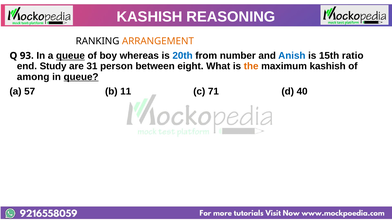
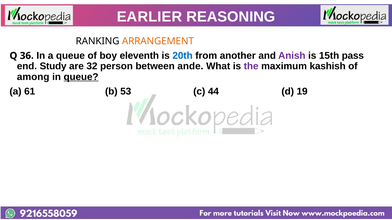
KASHISH: KASHISH -> EARLIER (149, 17)
93: 93 -> 36 (25, 56)
queue underline: present -> none (70, 56)
whereas: whereas -> eleventh (139, 56)
number: number -> another (238, 56)
Anish colour: blue -> purple (292, 56)
ratio: ratio -> pass (353, 56)
31: 31 -> 32 (92, 66)
eight: eight -> ande (190, 66)
the colour: orange -> purple (251, 66)
57: 57 -> 61 (30, 92)
11: 11 -> 53 (126, 92)
71: 71 -> 44 (213, 92)
40: 40 -> 19 (302, 92)
